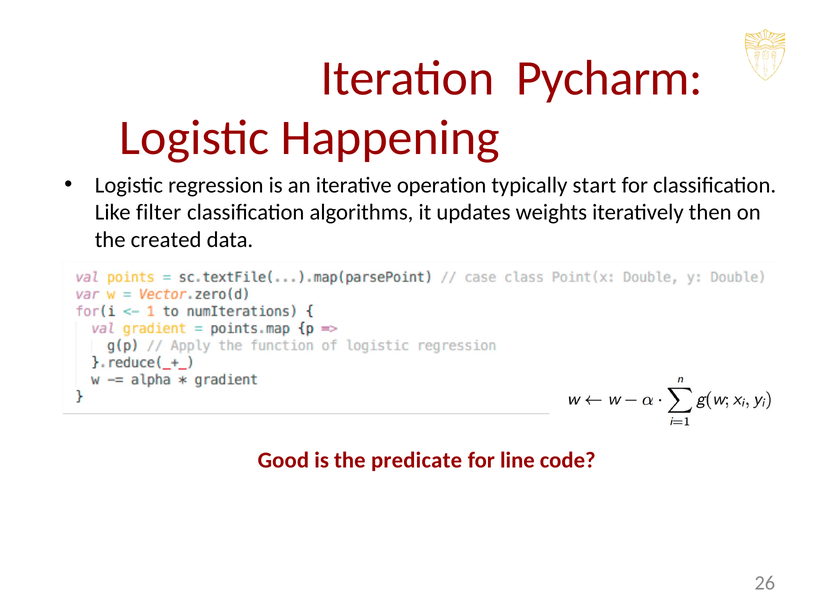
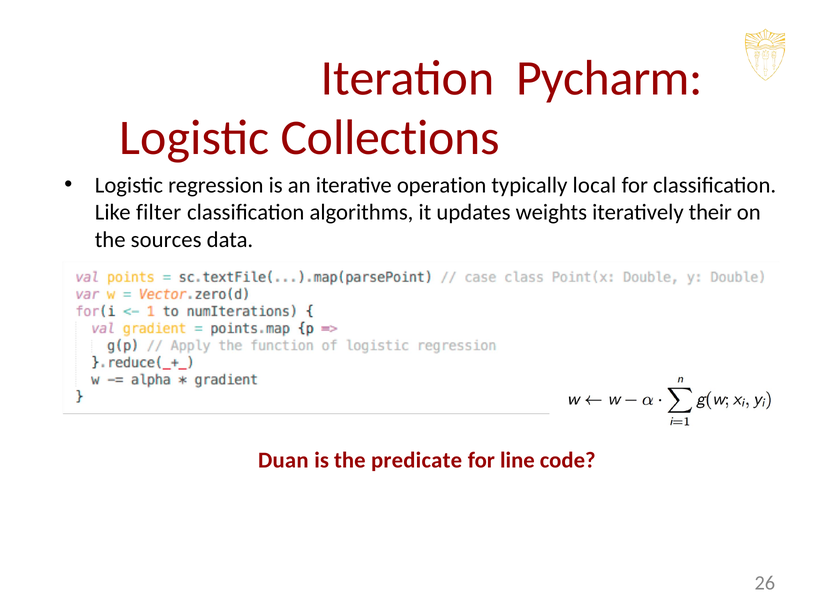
Happening: Happening -> Collections (390, 138)
start: start -> local (594, 185)
then: then -> their (710, 212)
created: created -> sources (166, 240)
Good: Good -> Duan (283, 460)
